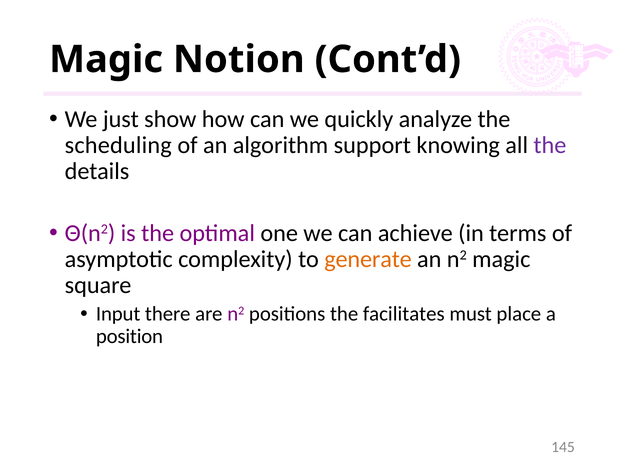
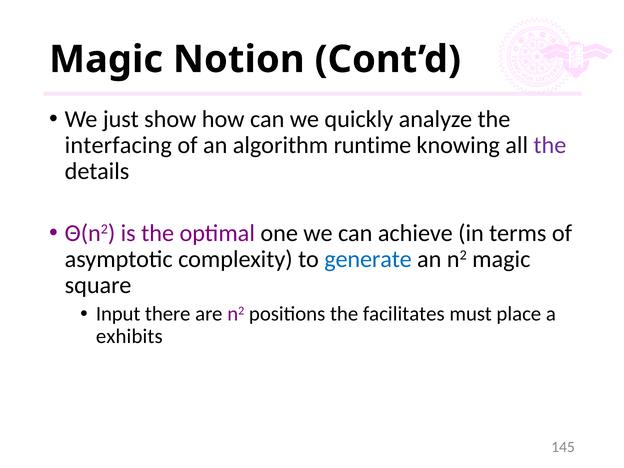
scheduling: scheduling -> interfacing (118, 145)
support: support -> runtime (372, 145)
generate colour: orange -> blue (368, 259)
position: position -> exhibits (129, 336)
